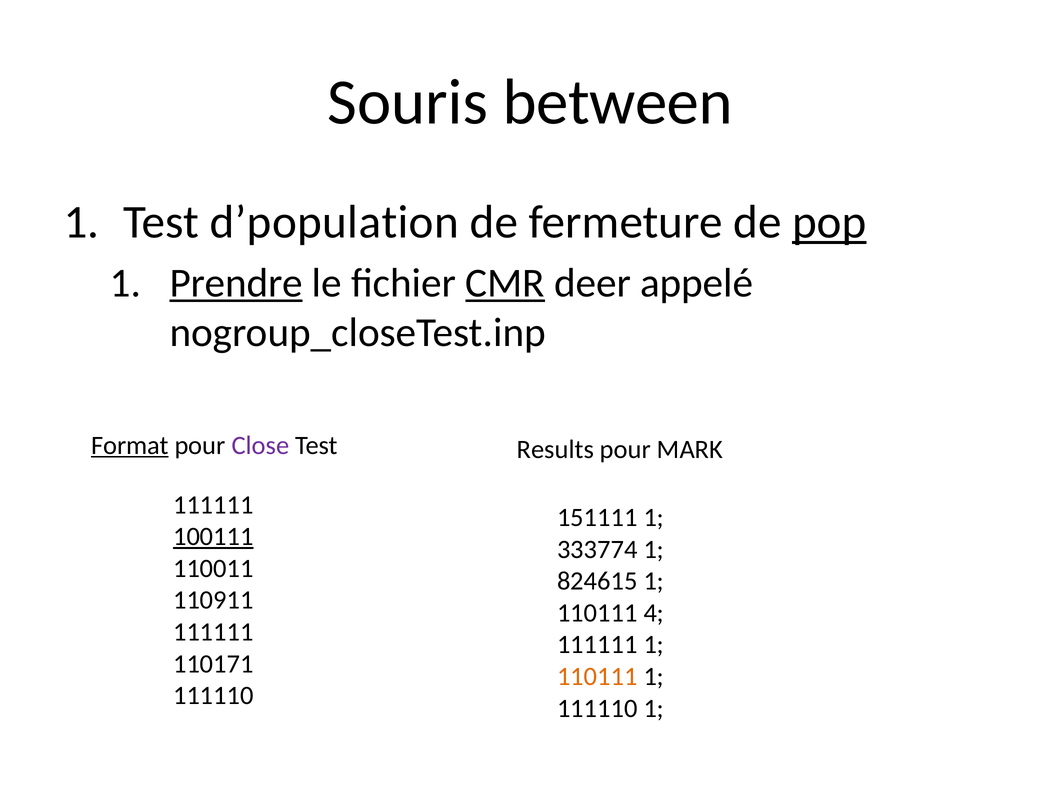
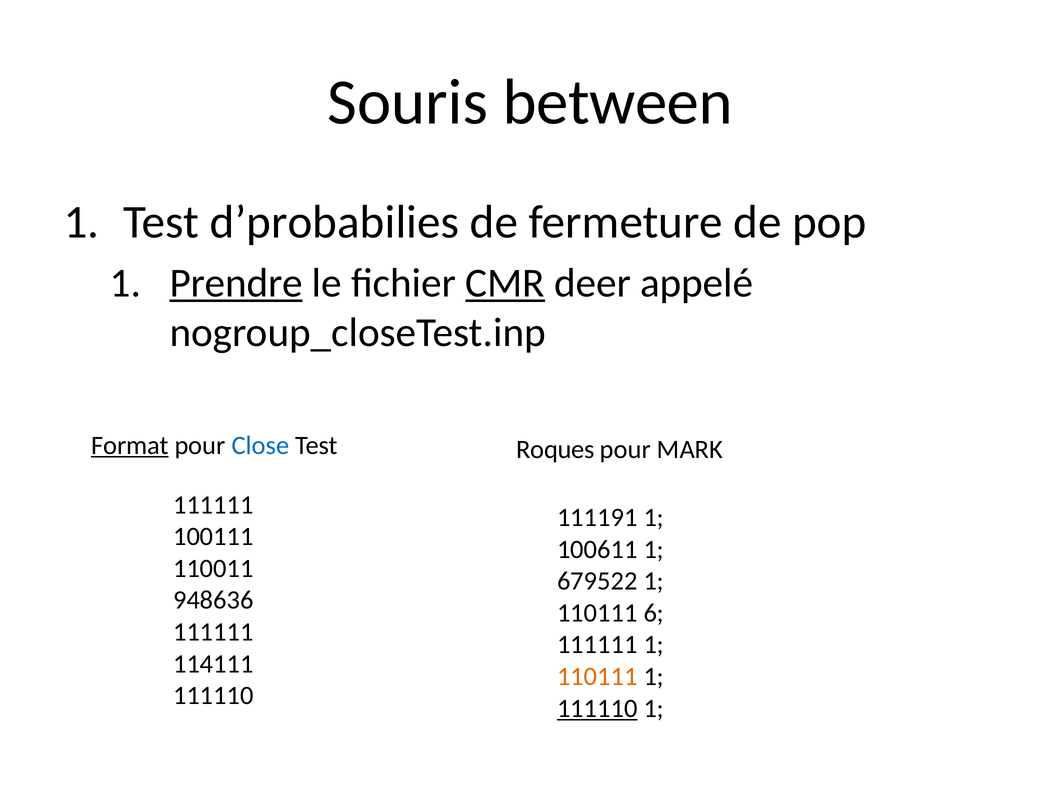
d’population: d’population -> d’probabilies (334, 222)
pop underline: present -> none (829, 222)
Close colour: purple -> blue (260, 445)
Results: Results -> Roques (555, 449)
151111: 151111 -> 111191 (597, 517)
100111 underline: present -> none (213, 537)
333774: 333774 -> 100611 (597, 549)
824615: 824615 -> 679522 (597, 581)
110911: 110911 -> 948636 (213, 600)
4: 4 -> 6 (654, 613)
110171: 110171 -> 114111 (213, 664)
111110 underline: none -> present (597, 708)
